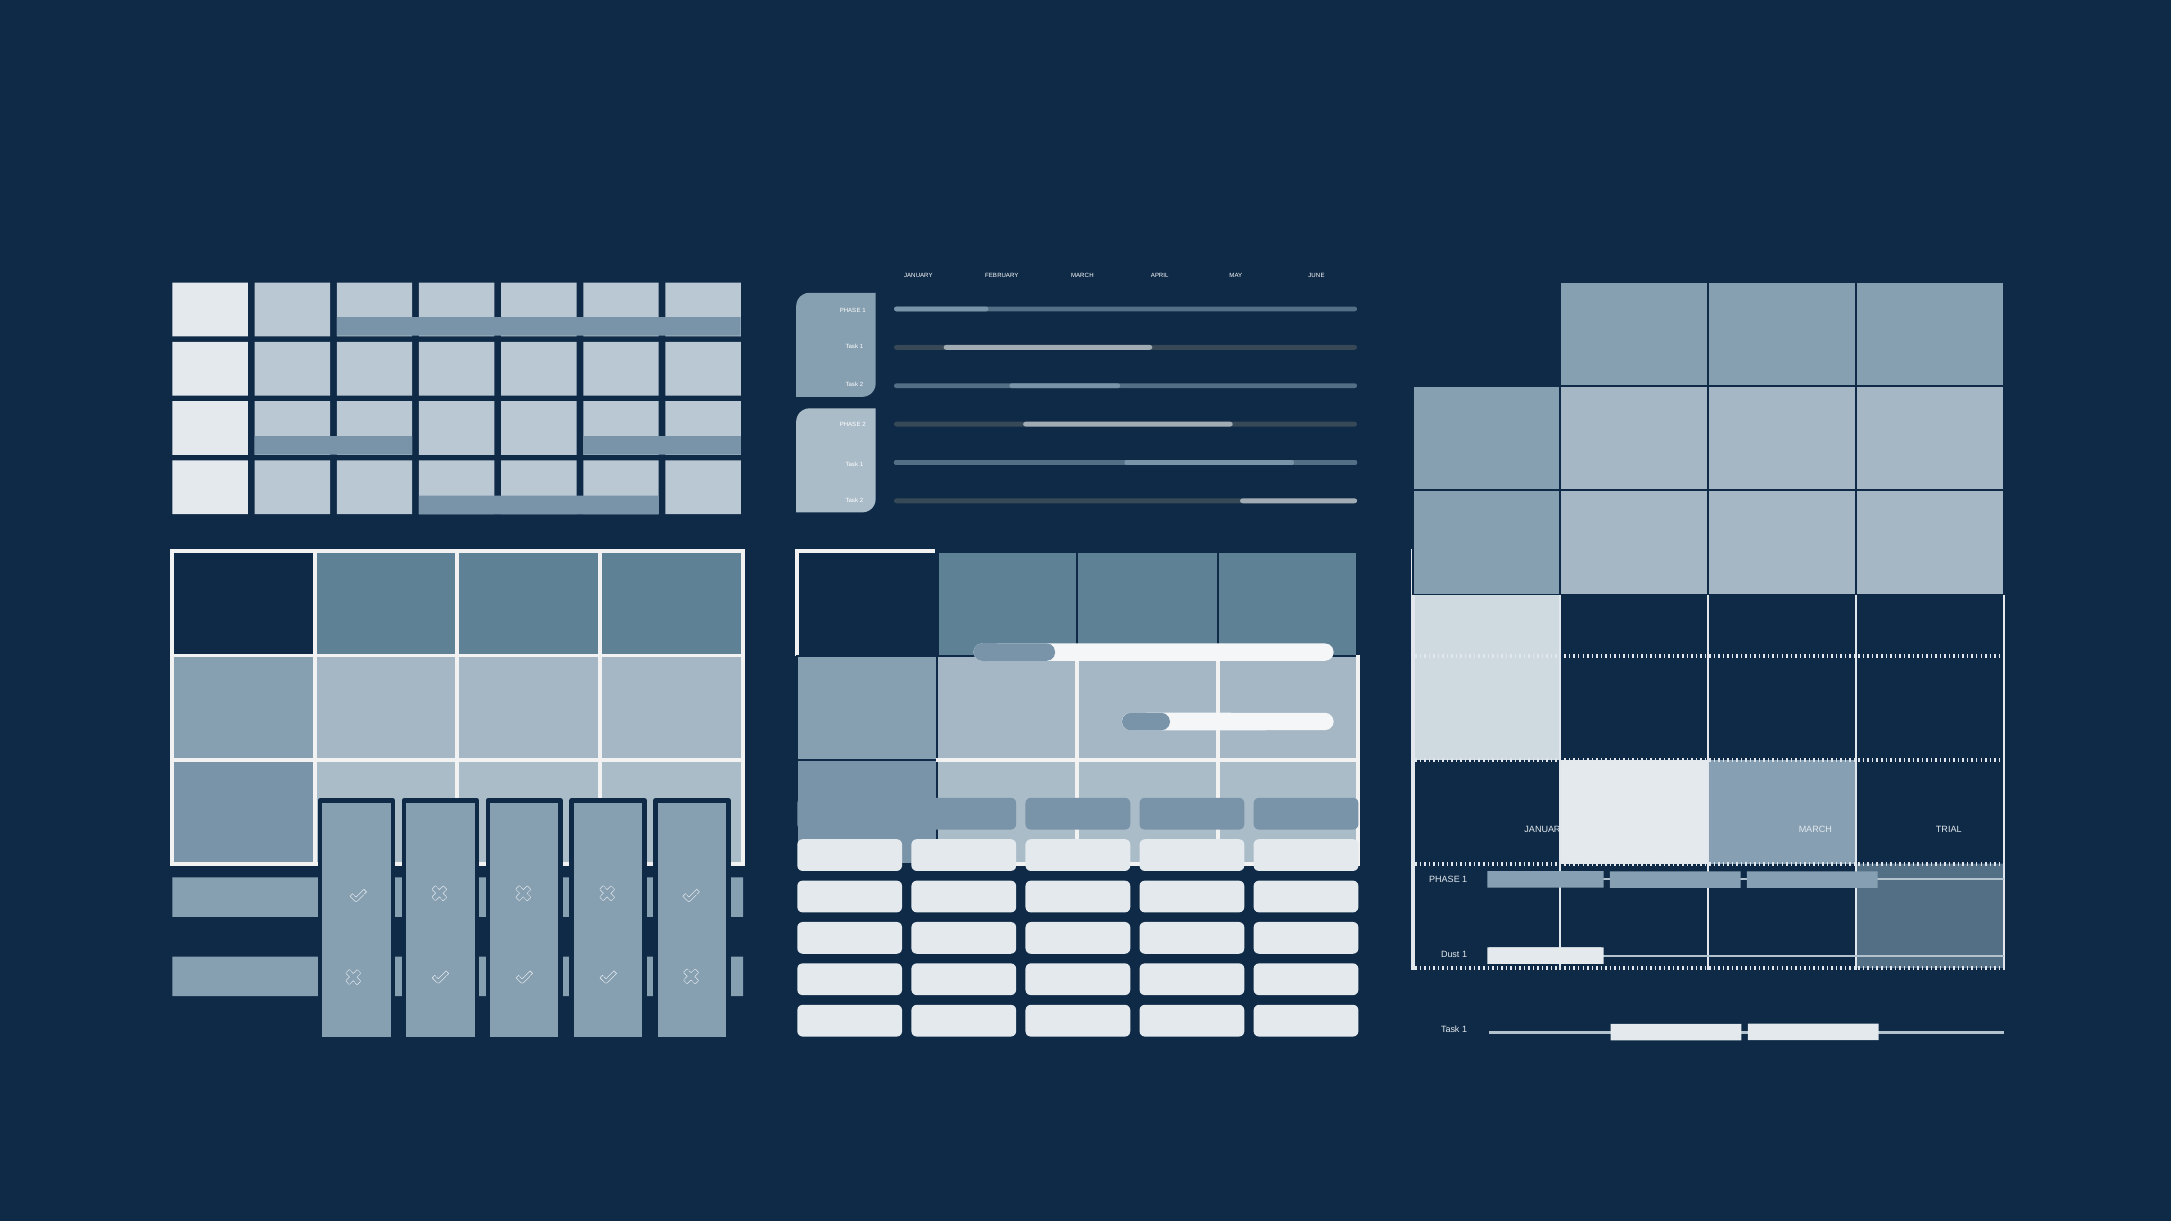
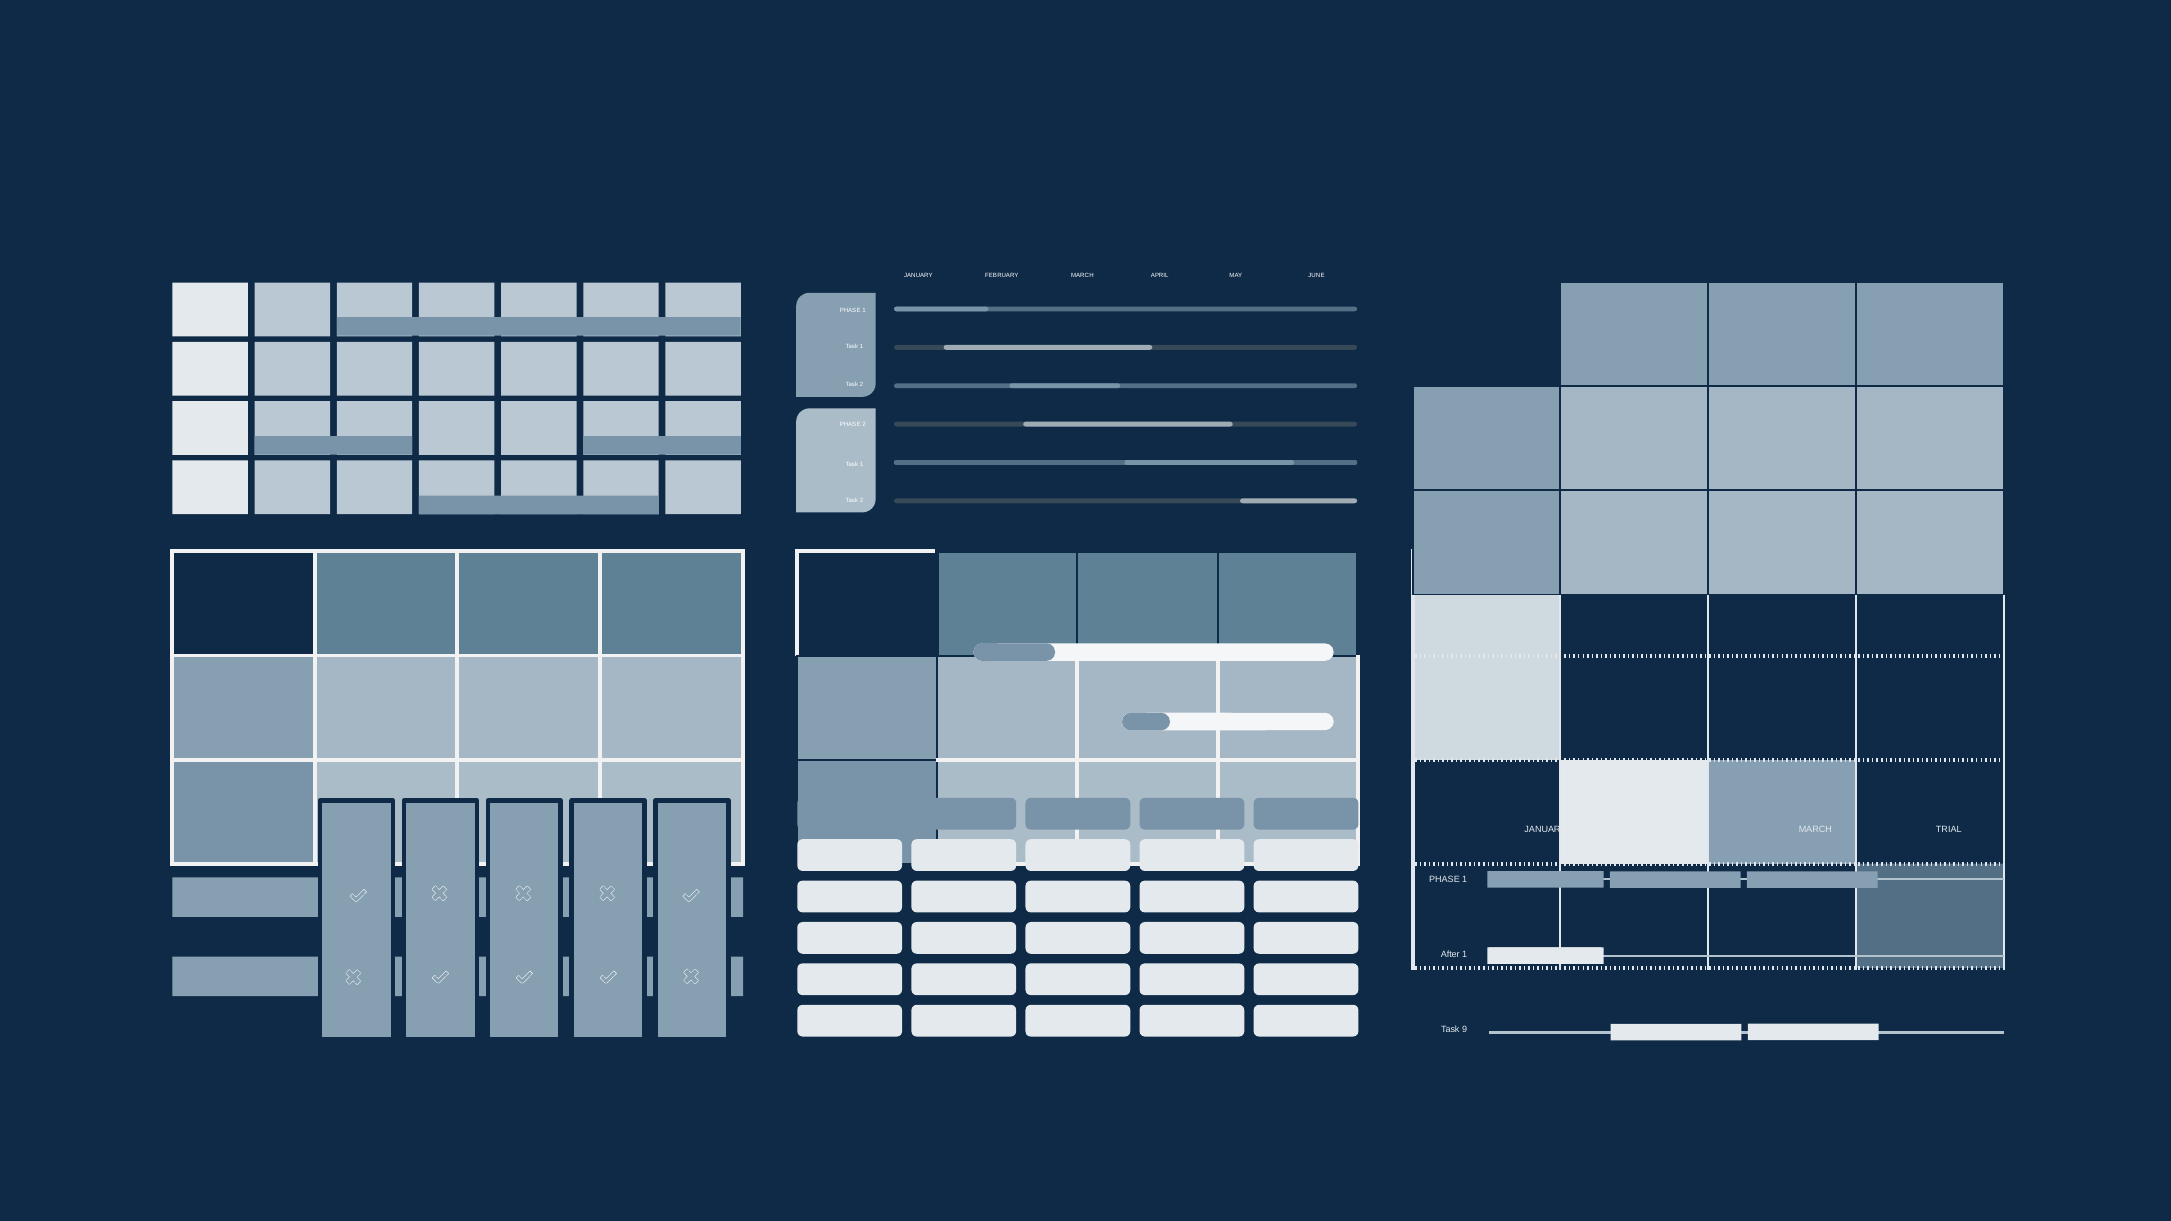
Dust: Dust -> After (1450, 955)
1: 1 -> 9 (1465, 1030)
